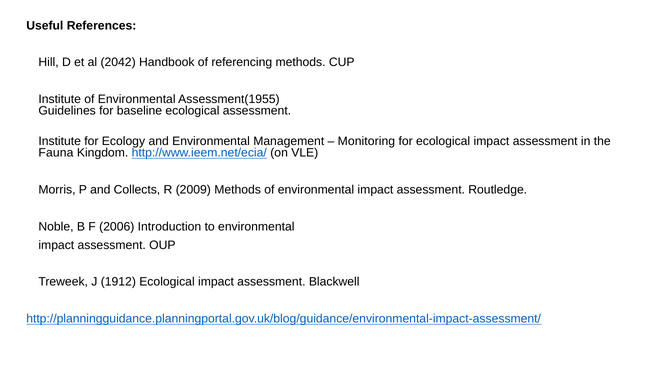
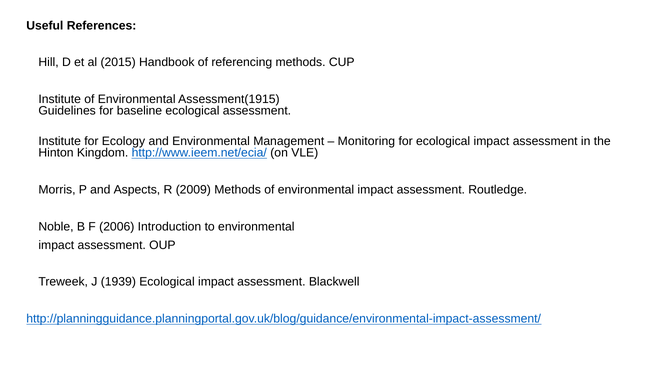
2042: 2042 -> 2015 (118, 62)
Assessment(1955: Assessment(1955 -> Assessment(1915 (229, 99)
Fauna: Fauna -> Hinton (56, 153)
Collects: Collects -> Aspects (137, 190)
1912: 1912 -> 1939 (118, 282)
